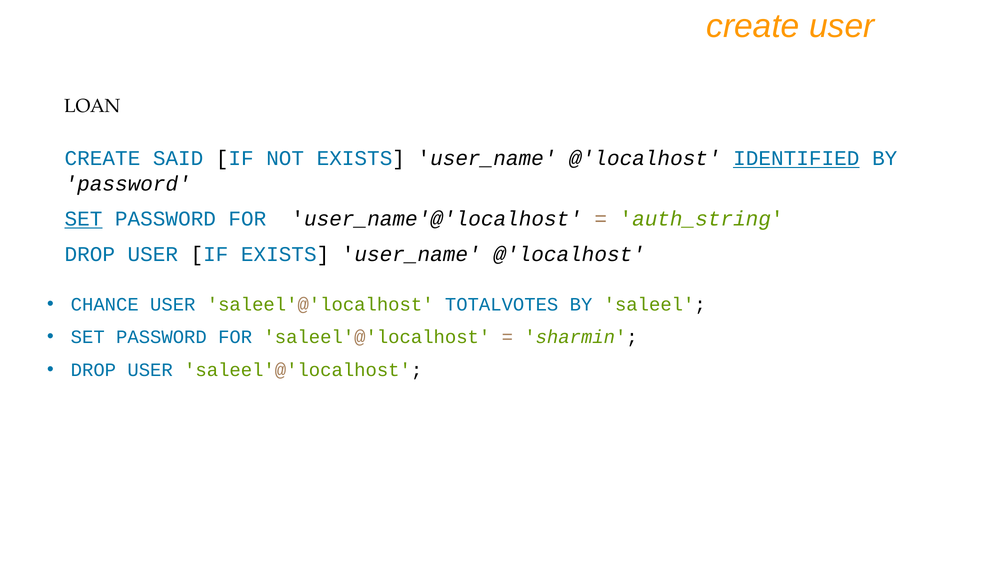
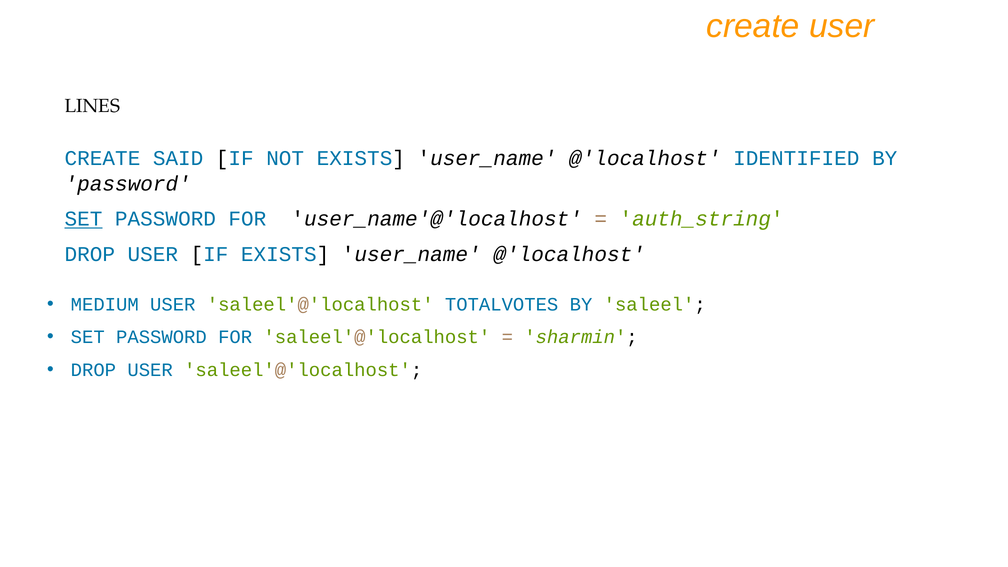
LOAN: LOAN -> LINES (92, 106)
IDENTIFIED underline: present -> none (796, 158)
CHANCE: CHANCE -> MEDIUM (105, 304)
